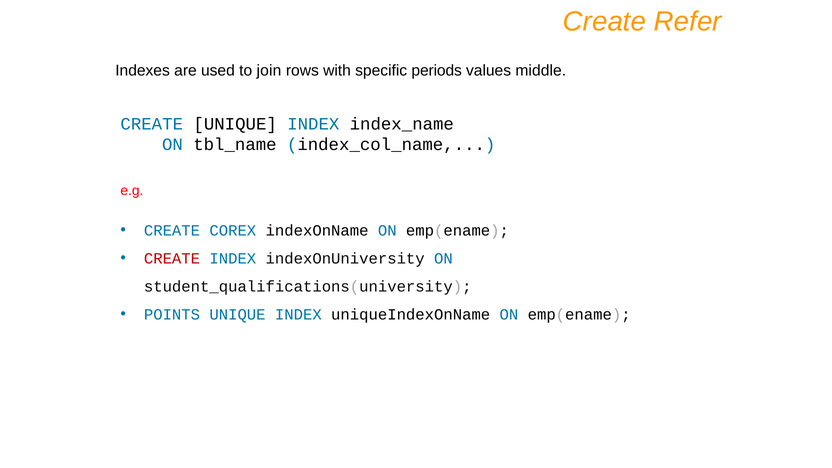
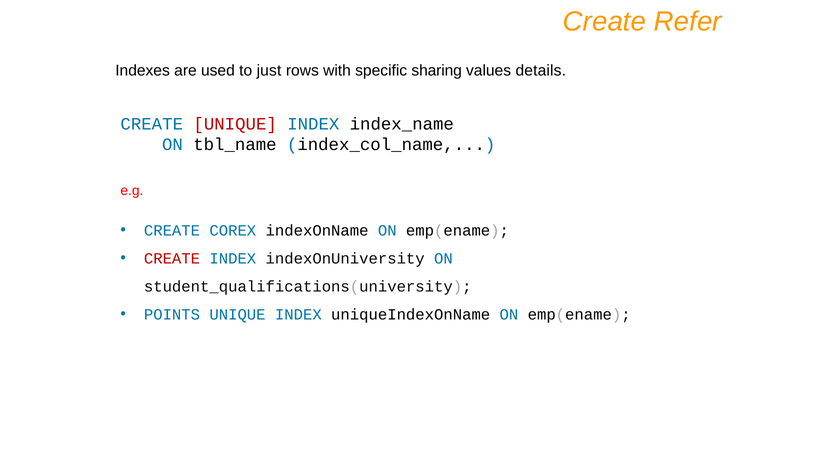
join: join -> just (269, 71)
periods: periods -> sharing (437, 71)
middle: middle -> details (541, 71)
UNIQUE colour: black -> red (235, 124)
